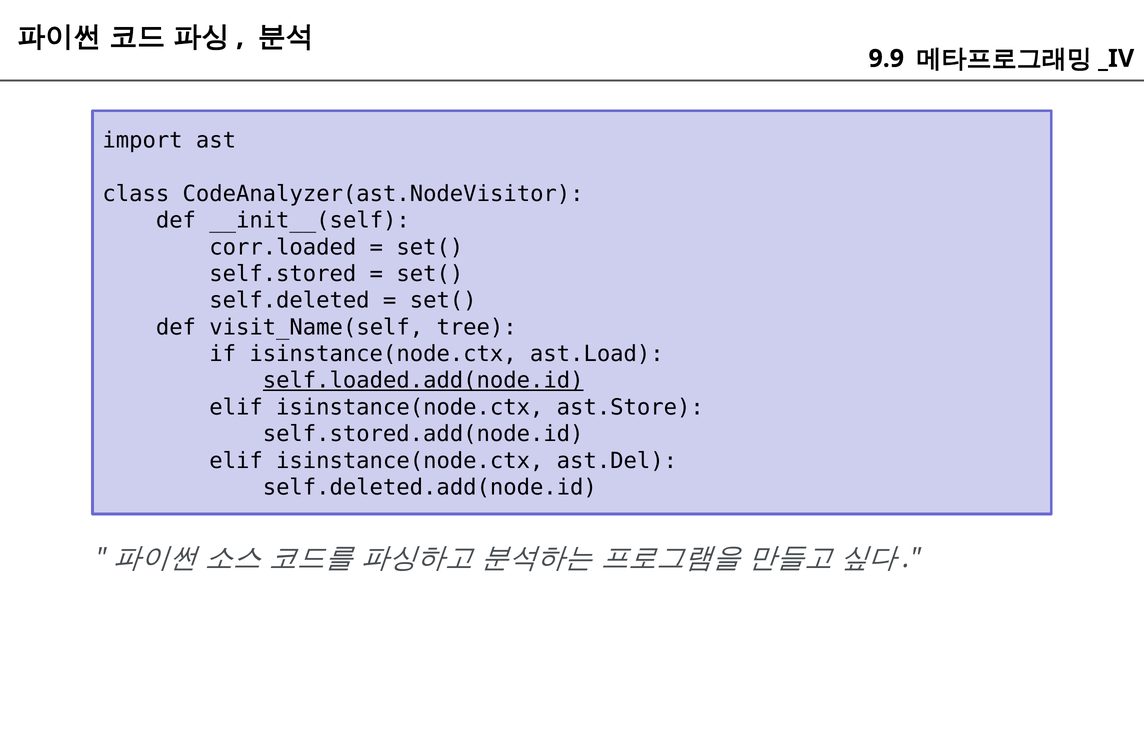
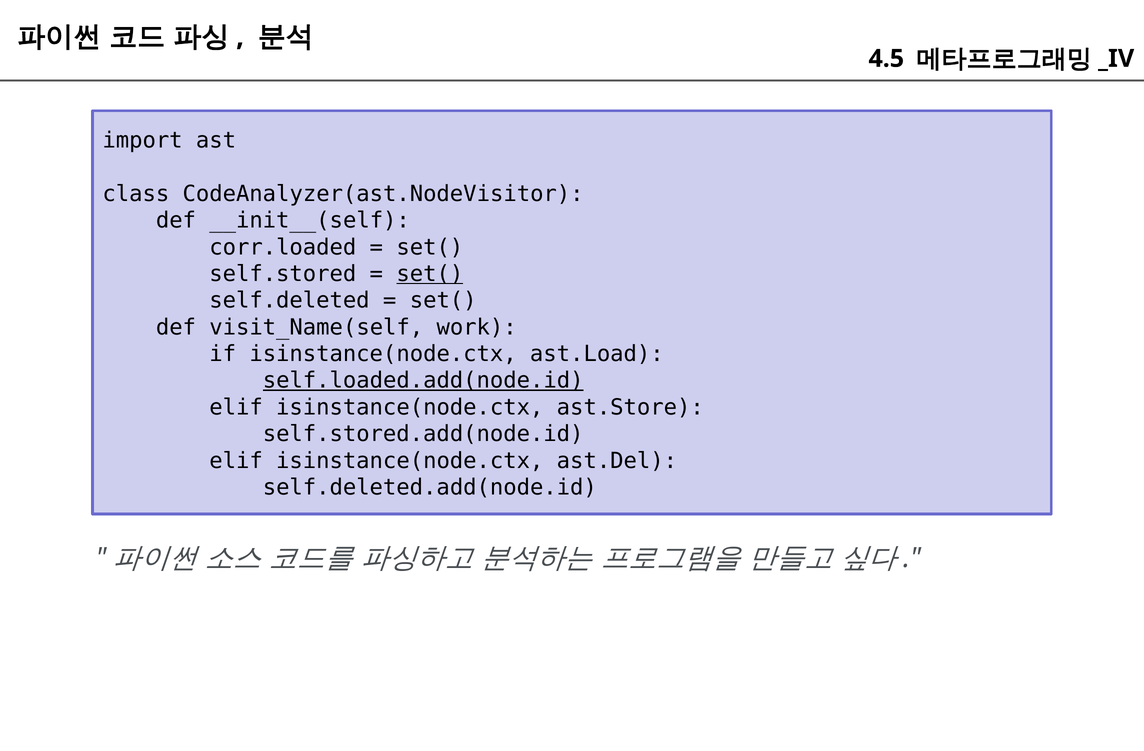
9.9: 9.9 -> 4.5 (886, 59)
set( underline: none -> present (430, 274)
tree: tree -> work (477, 327)
